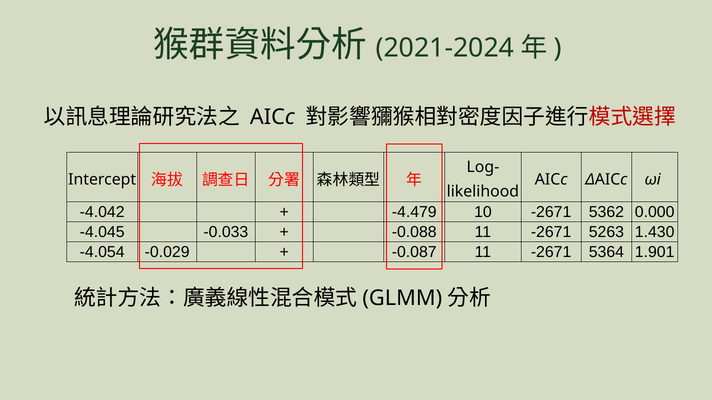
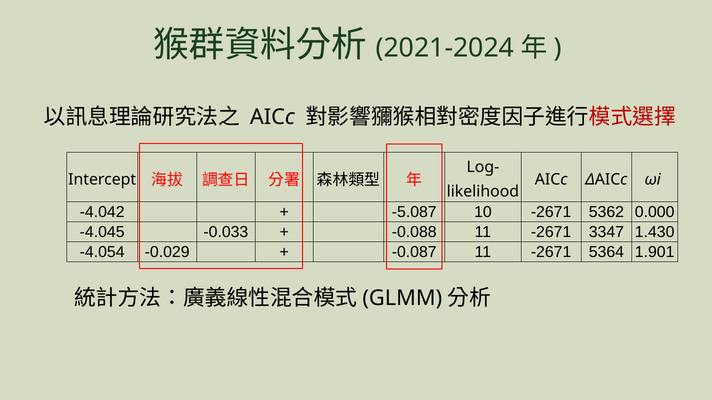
-4.479: -4.479 -> -5.087 (414, 212)
5263: 5263 -> 3347 (606, 232)
